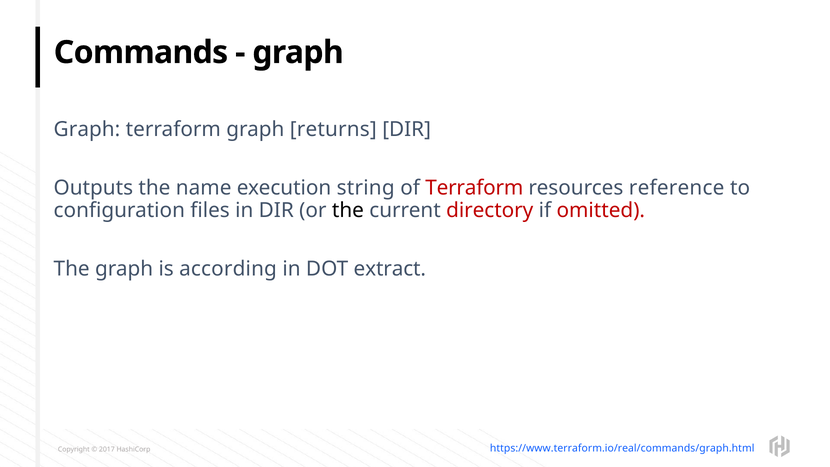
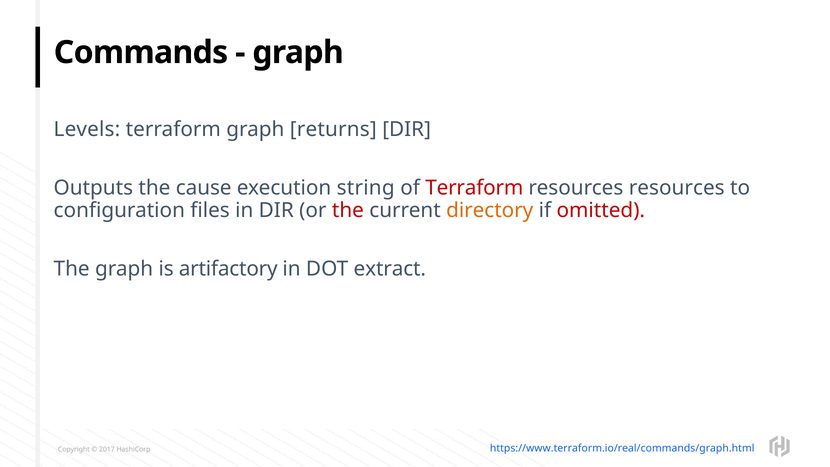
Graph: Graph -> Levels (87, 129)
name: name -> cause (204, 188)
resources reference: reference -> resources (677, 188)
the colour: black -> red (348, 210)
directory colour: red -> orange (490, 210)
according: according -> artifactory (228, 269)
